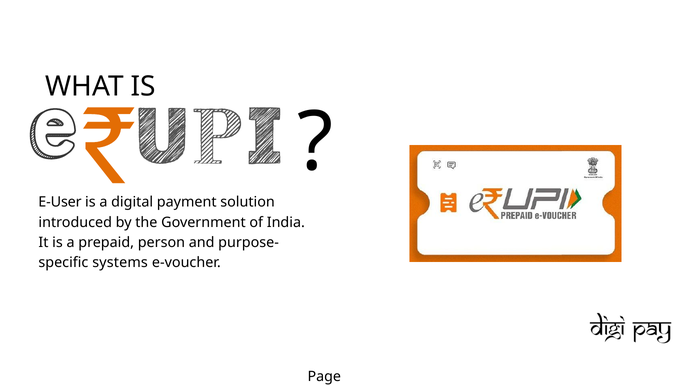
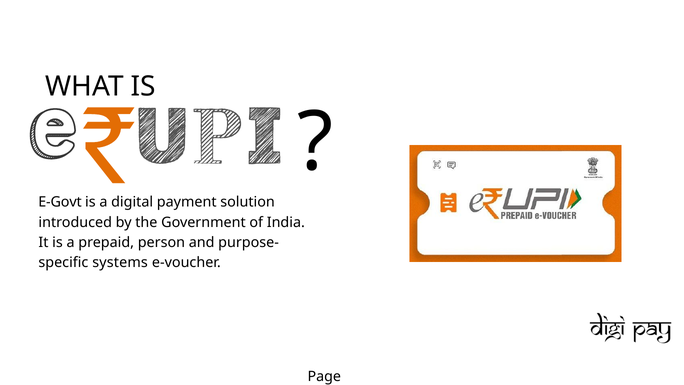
E-User: E-User -> E-Govt (60, 202)
